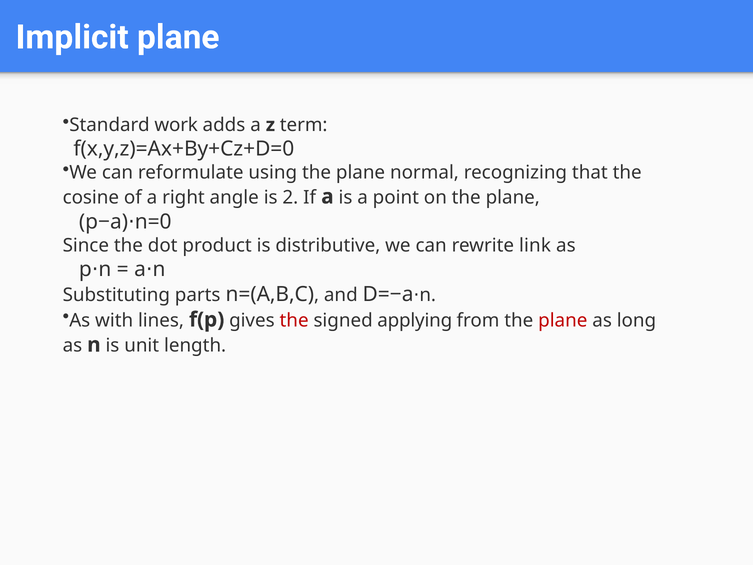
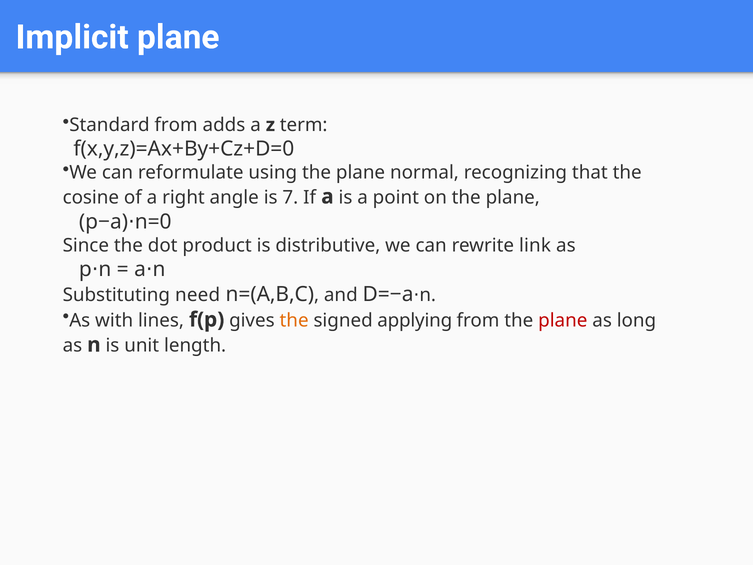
Standard work: work -> from (176, 125)
2: 2 -> 7 (290, 197)
parts: parts -> need (198, 295)
the colour: red -> orange (294, 320)
